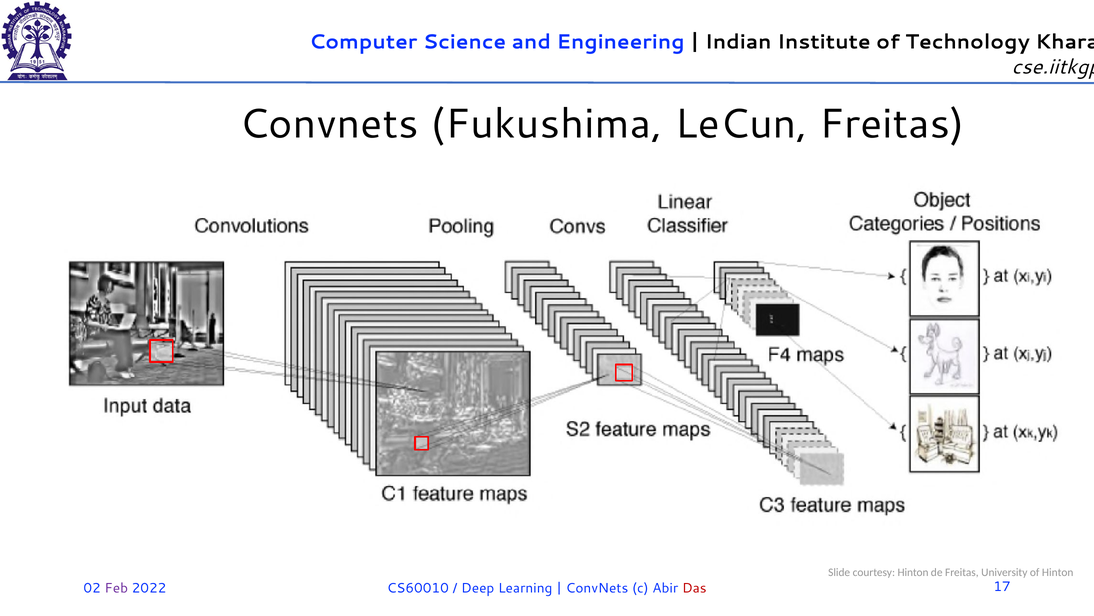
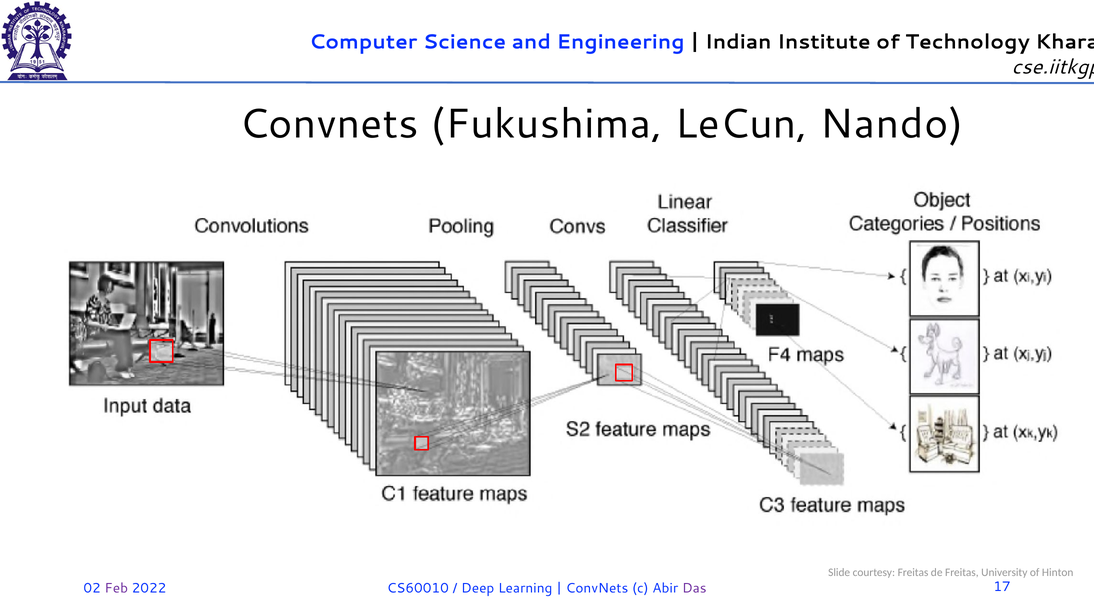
LeCun Freitas: Freitas -> Nando (892, 124)
courtesy Hinton: Hinton -> Freitas (913, 572)
Das colour: red -> purple (694, 588)
